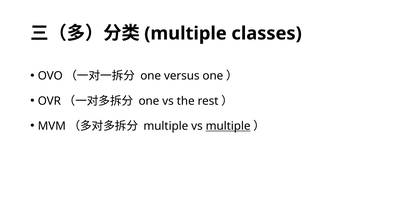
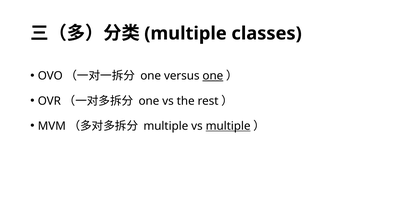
one underline: none -> present (213, 76)
